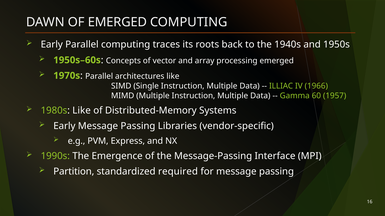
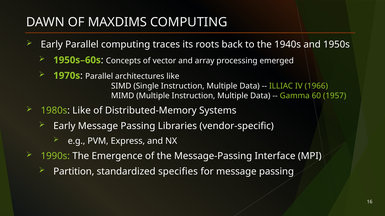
OF EMERGED: EMERGED -> MAXDIMS (117, 22)
required: required -> specifies (178, 172)
